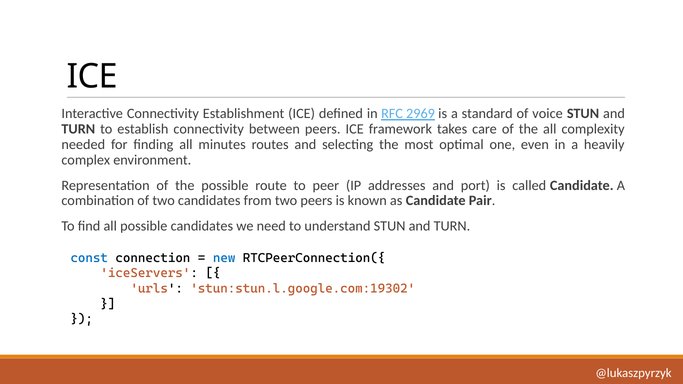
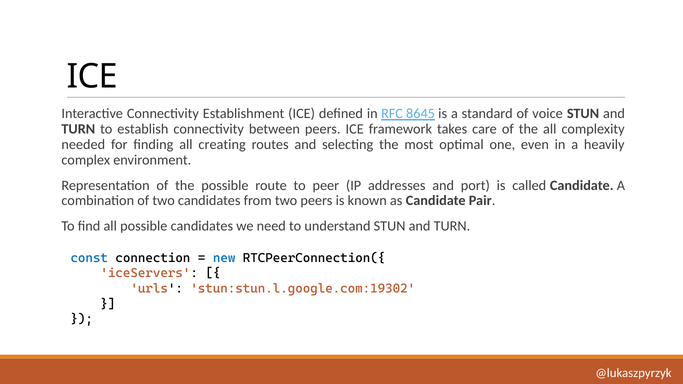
2969: 2969 -> 8645 (421, 114)
minutes: minutes -> creating (222, 145)
